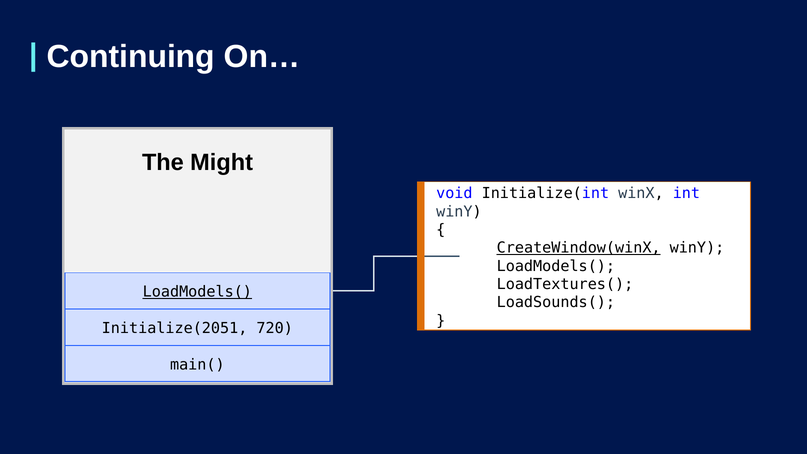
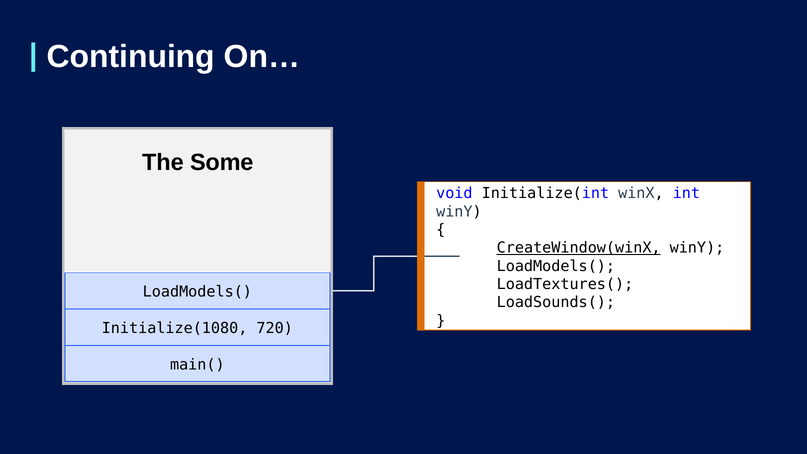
Might: Might -> Some (222, 162)
LoadModels( underline: present -> none (197, 292)
Initialize(2051: Initialize(2051 -> Initialize(1080 (175, 328)
